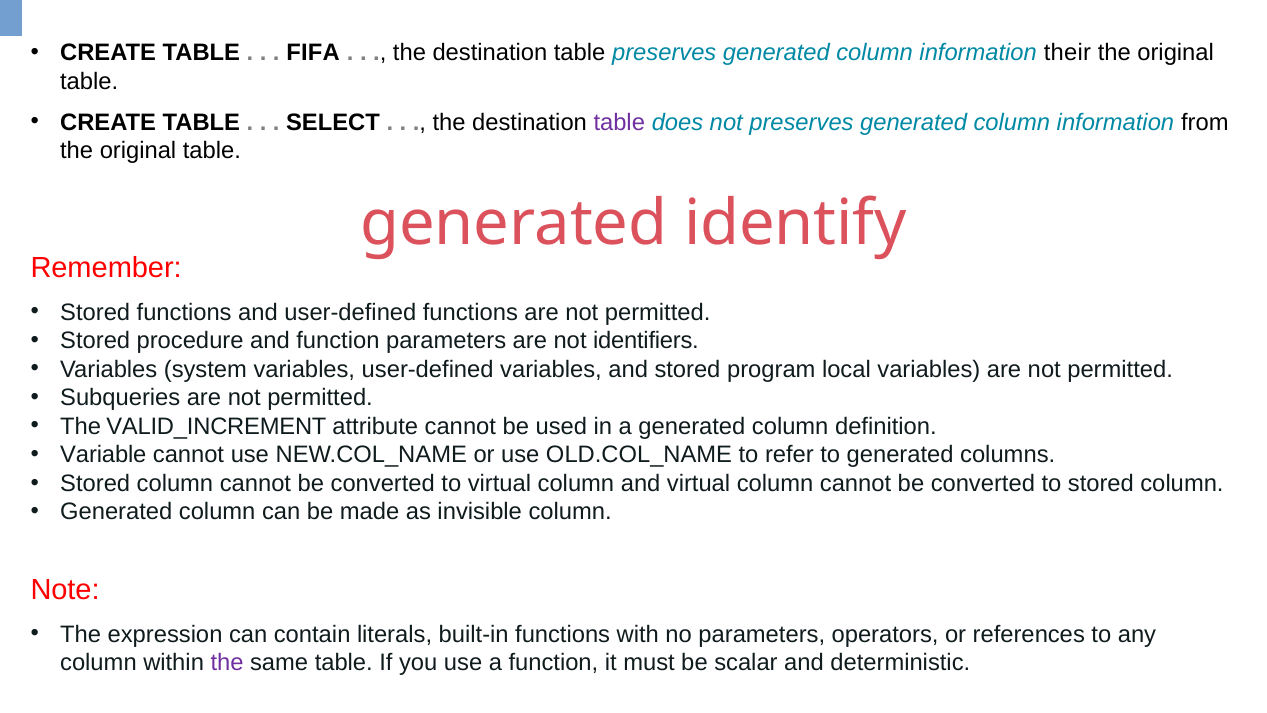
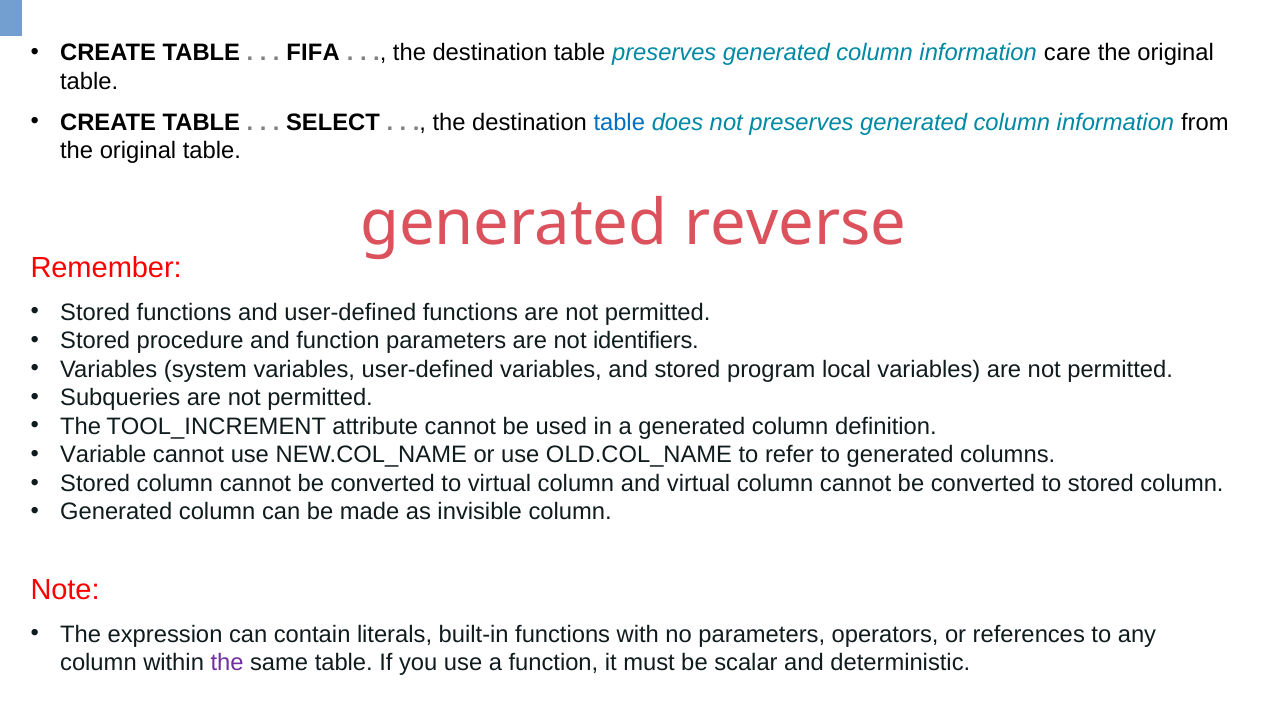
their: their -> care (1067, 53)
table colour: purple -> blue (619, 122)
identify: identify -> reverse (795, 224)
VALID_INCREMENT: VALID_INCREMENT -> TOOL_INCREMENT (216, 426)
